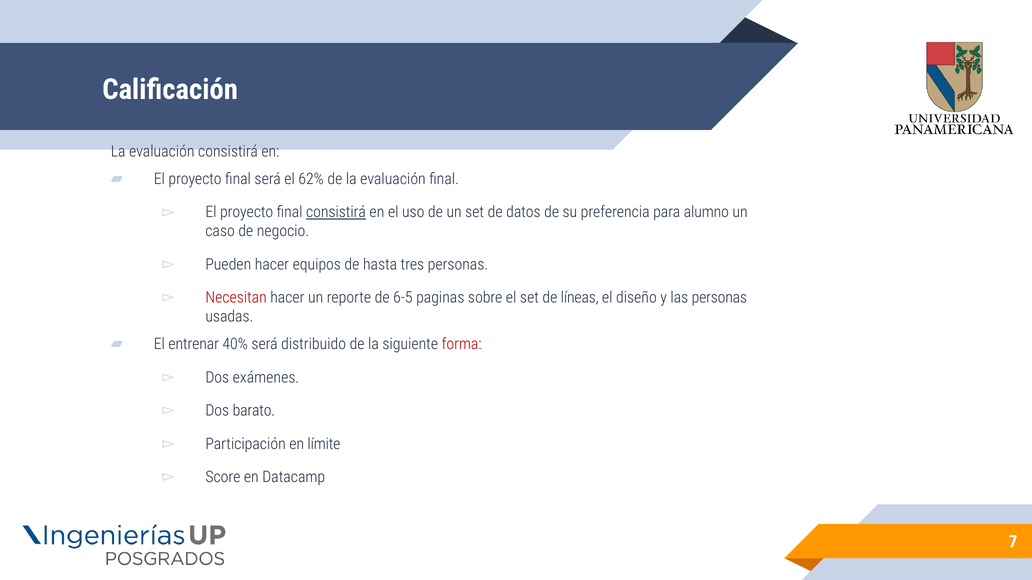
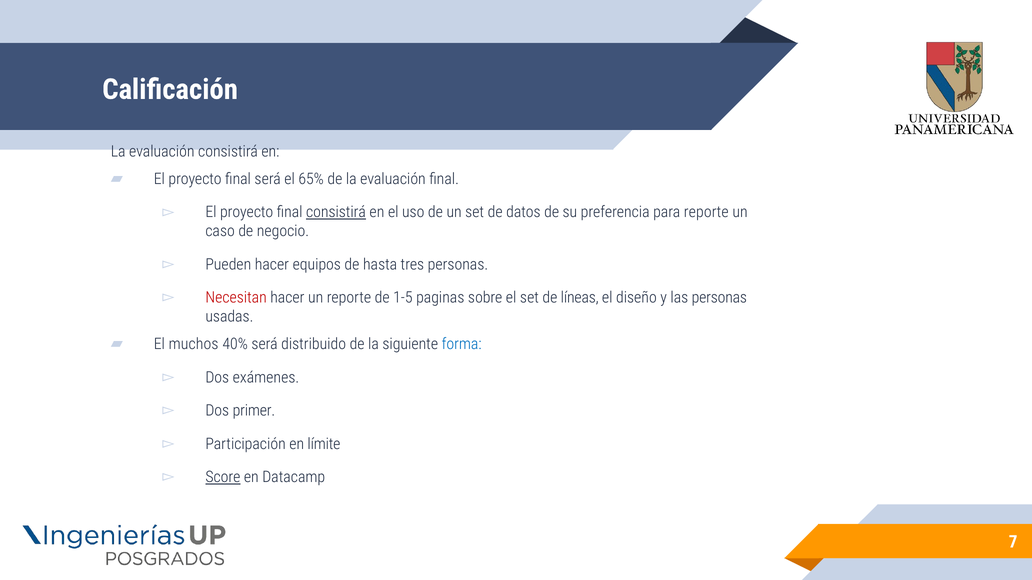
62%: 62% -> 65% (311, 179)
para alumno: alumno -> reporte (706, 212)
6-5: 6-5 -> 1-5 (403, 298)
entrenar: entrenar -> muchos (194, 344)
forma colour: red -> blue (462, 344)
barato: barato -> primer (254, 411)
Score underline: none -> present (223, 478)
